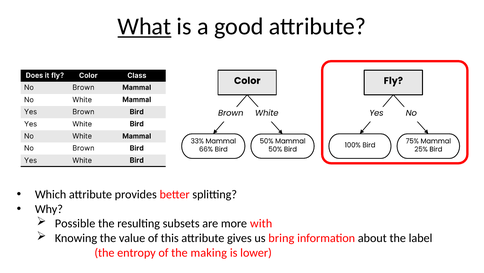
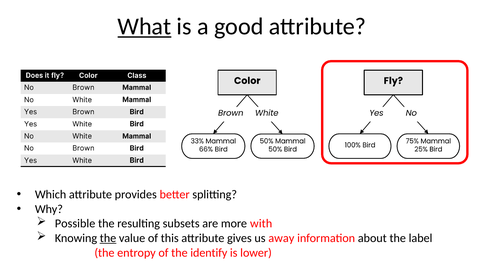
the underline: none -> present (108, 238)
bring: bring -> away (281, 238)
making: making -> identify (209, 252)
